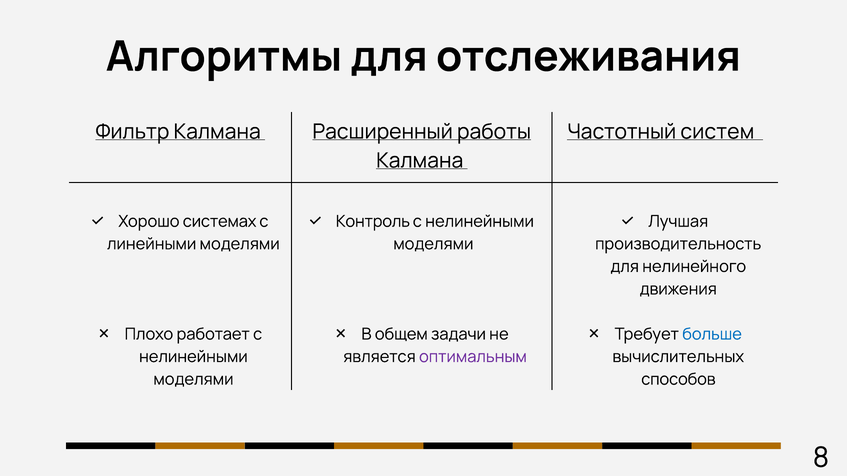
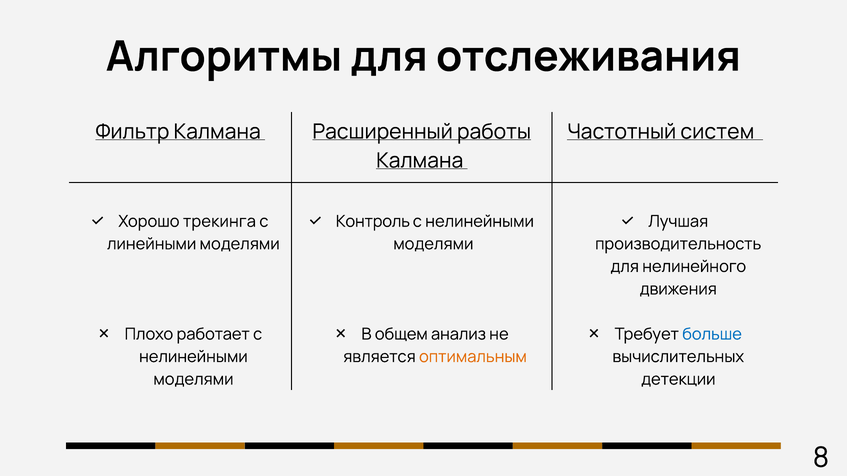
системах: системах -> трекинга (219, 222)
задачи: задачи -> анализ (458, 334)
оптимальным colour: purple -> orange (473, 357)
способов: способов -> детекции (678, 380)
